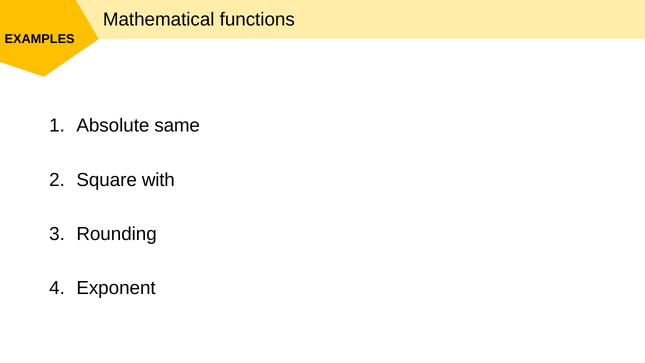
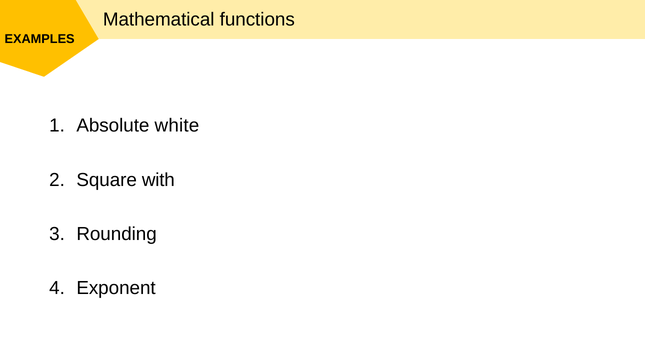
same: same -> white (177, 126)
